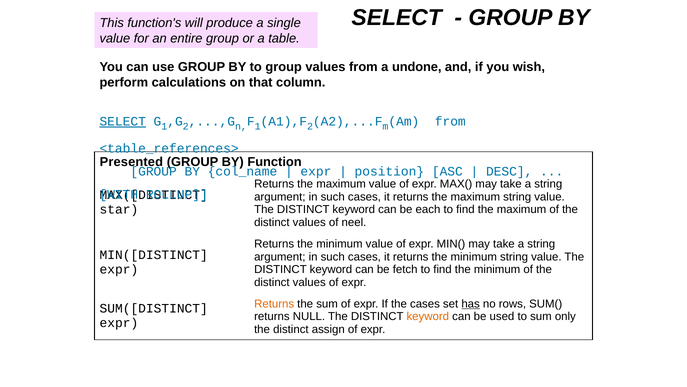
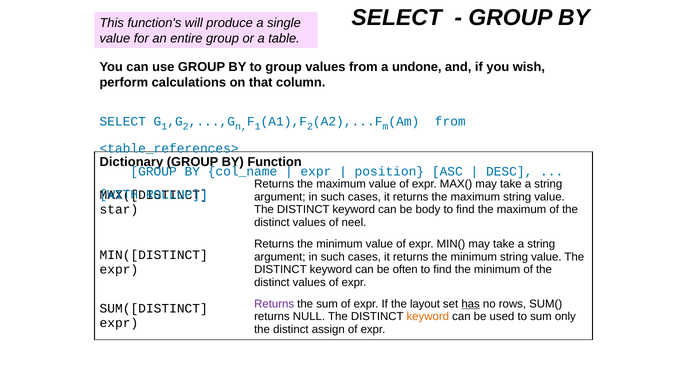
SELECT underline: present -> none (123, 121)
Presented: Presented -> Dictionary (131, 162)
each: each -> body (428, 209)
fetch: fetch -> often (405, 269)
Returns colour: orange -> purple (274, 303)
the cases: cases -> layout (425, 303)
